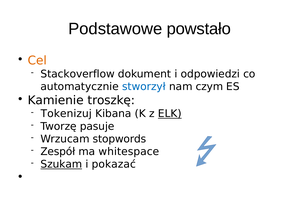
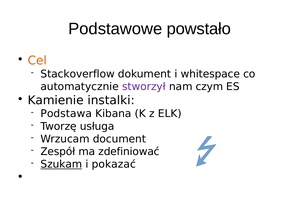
odpowiedzi: odpowiedzi -> whitespace (210, 74)
stworzył colour: blue -> purple (144, 87)
troszkę: troszkę -> instalki (111, 100)
Tokenizuj: Tokenizuj -> Podstawa (66, 114)
ELK underline: present -> none (170, 114)
pasuje: pasuje -> usługa (97, 126)
stopwords: stopwords -> document (119, 139)
whitespace: whitespace -> zdefiniować (129, 152)
